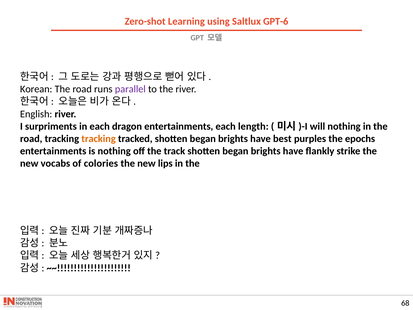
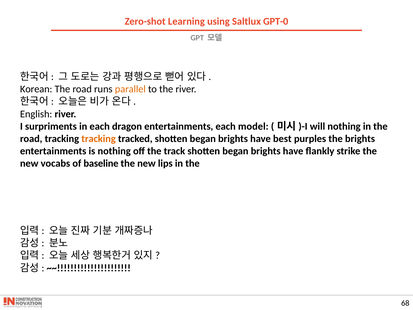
GPT-6: GPT-6 -> GPT-0 (276, 21)
parallel colour: purple -> orange (130, 89)
length: length -> model (253, 126)
the epochs: epochs -> brights (360, 139)
colories: colories -> baseline (101, 163)
